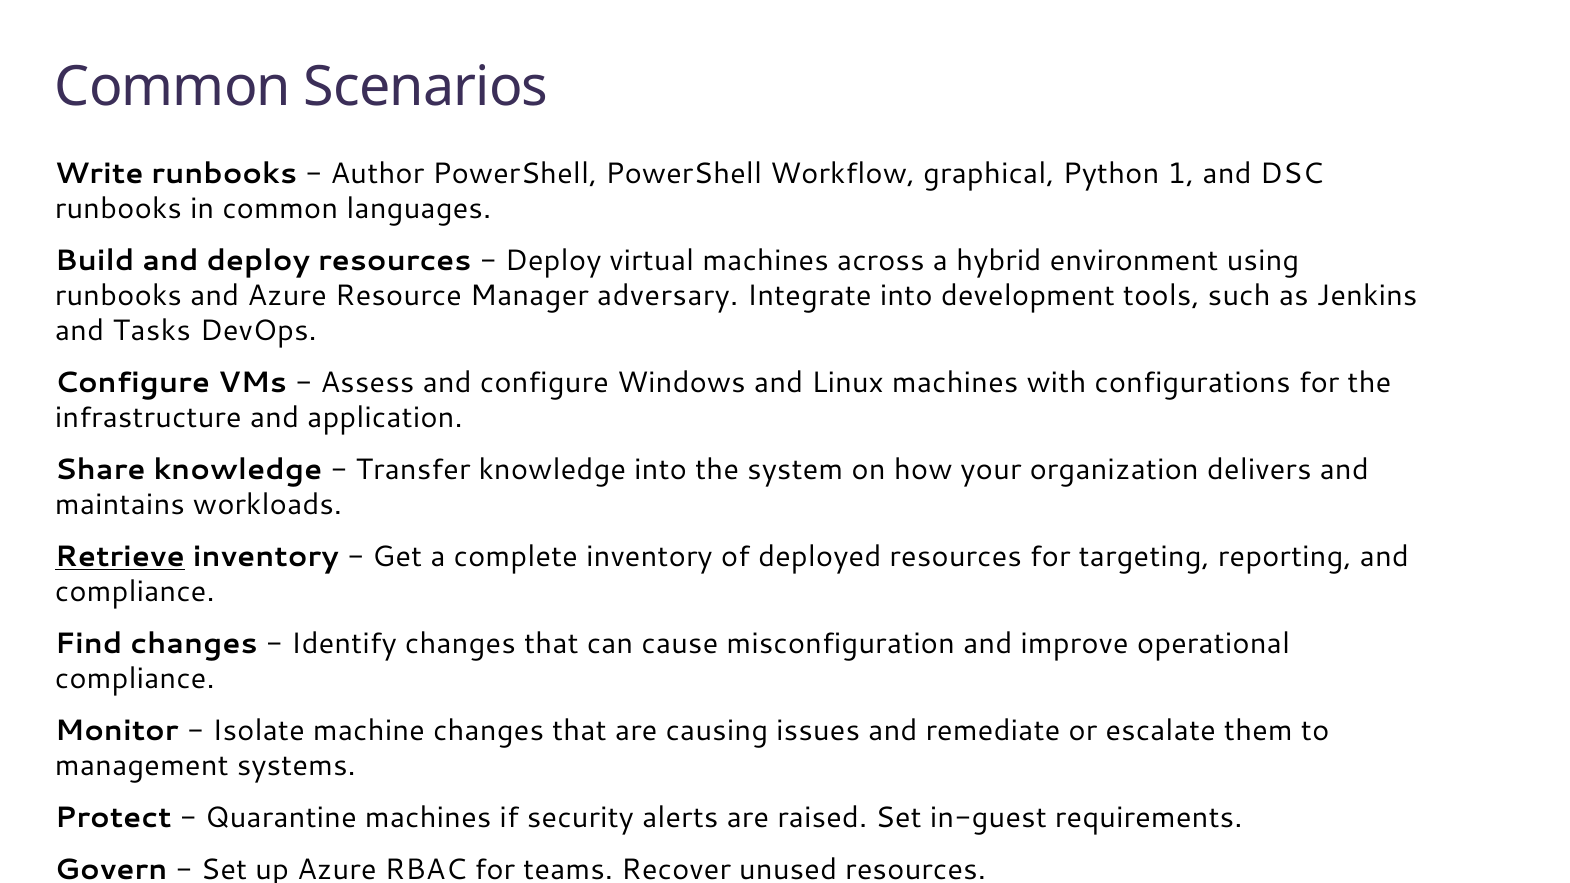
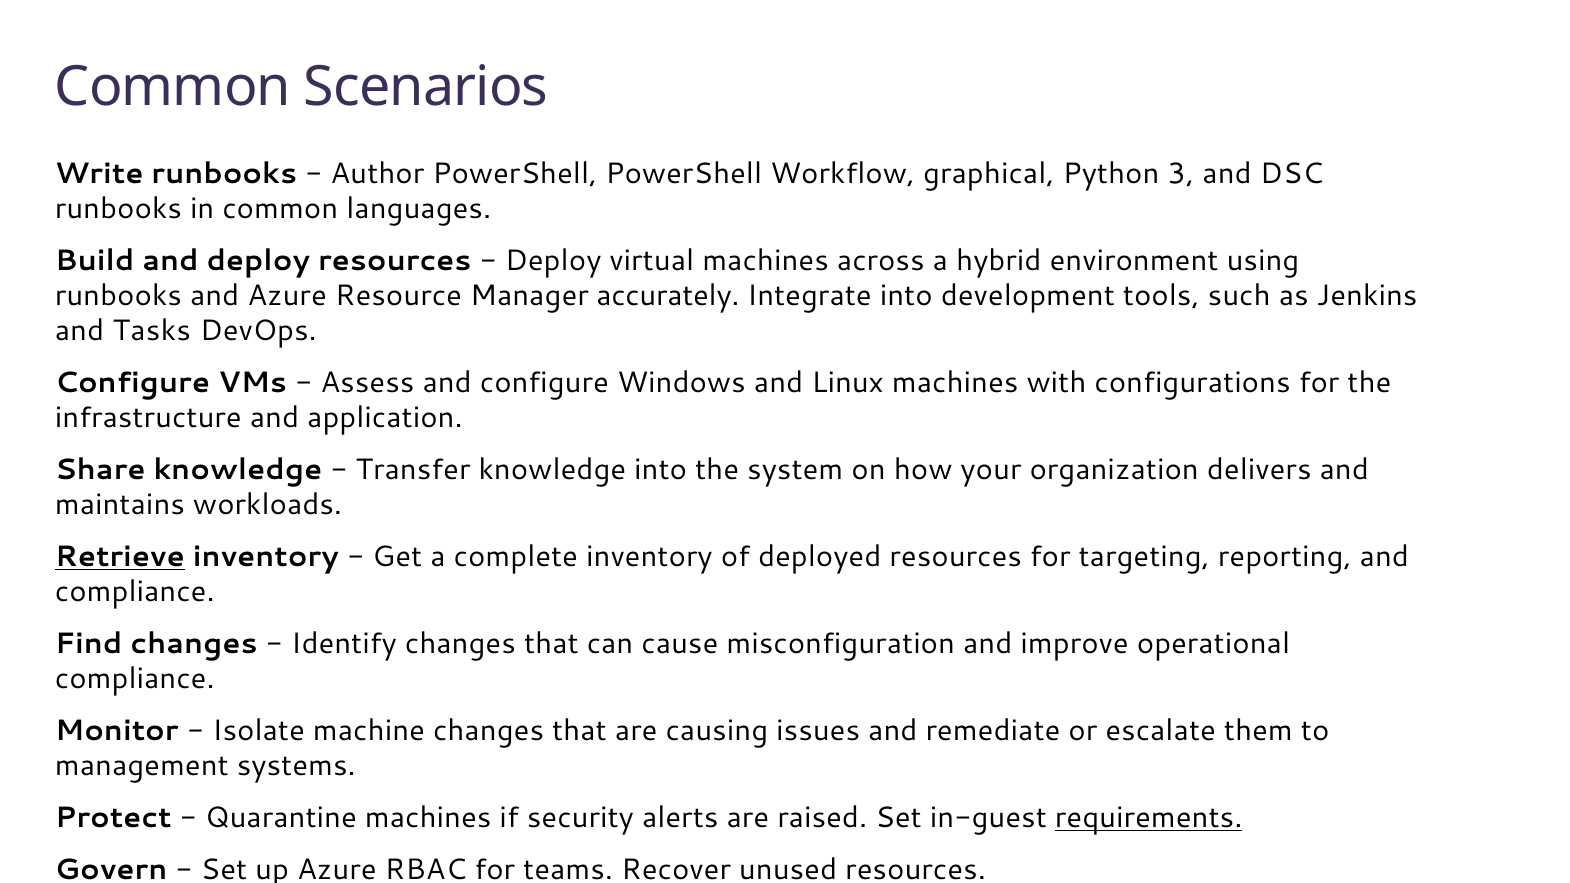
1: 1 -> 3 (1181, 174)
adversary: adversary -> accurately (668, 296)
requirements underline: none -> present (1149, 818)
